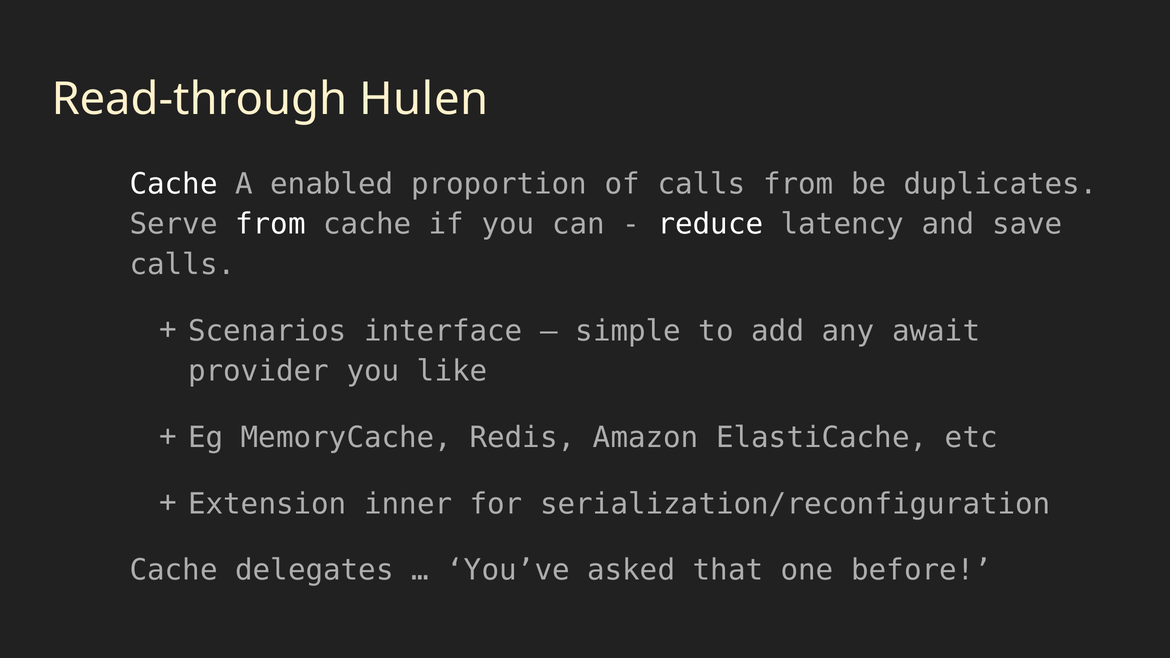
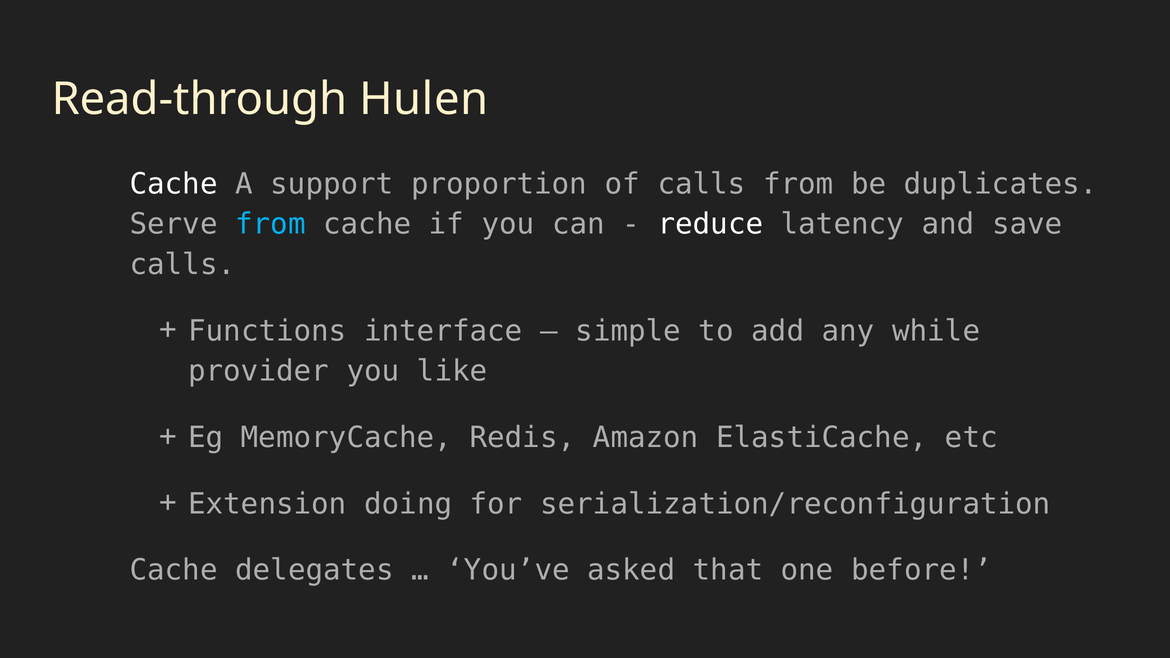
enabled: enabled -> support (332, 184)
from colour: white -> light blue (270, 224)
Scenarios: Scenarios -> Functions (267, 331)
await: await -> while (936, 331)
inner: inner -> doing (408, 504)
